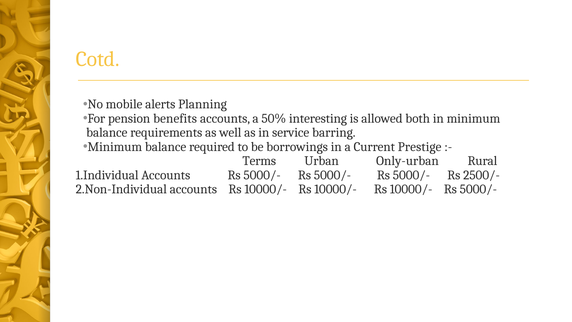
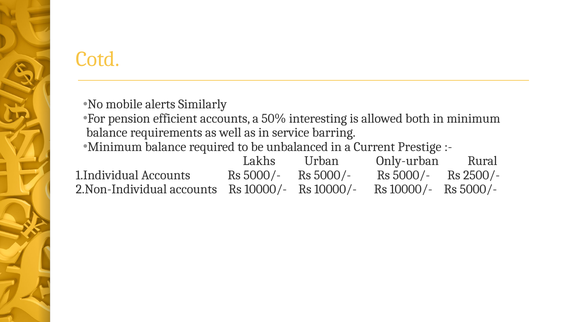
Planning: Planning -> Similarly (203, 104)
benefits: benefits -> efficient (175, 118)
borrowings: borrowings -> unbalanced (297, 147)
Terms: Terms -> Lakhs (259, 161)
